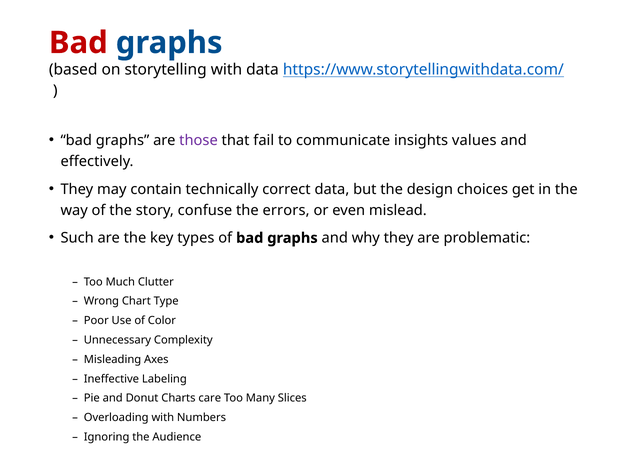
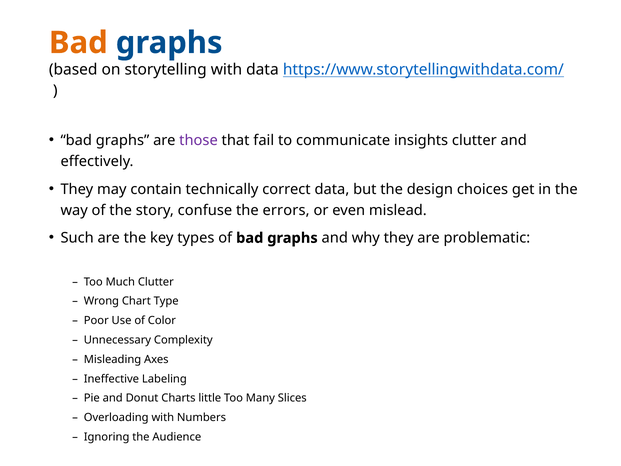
Bad colour: red -> orange (78, 43)
insights values: values -> clutter (474, 140)
care: care -> little (210, 398)
